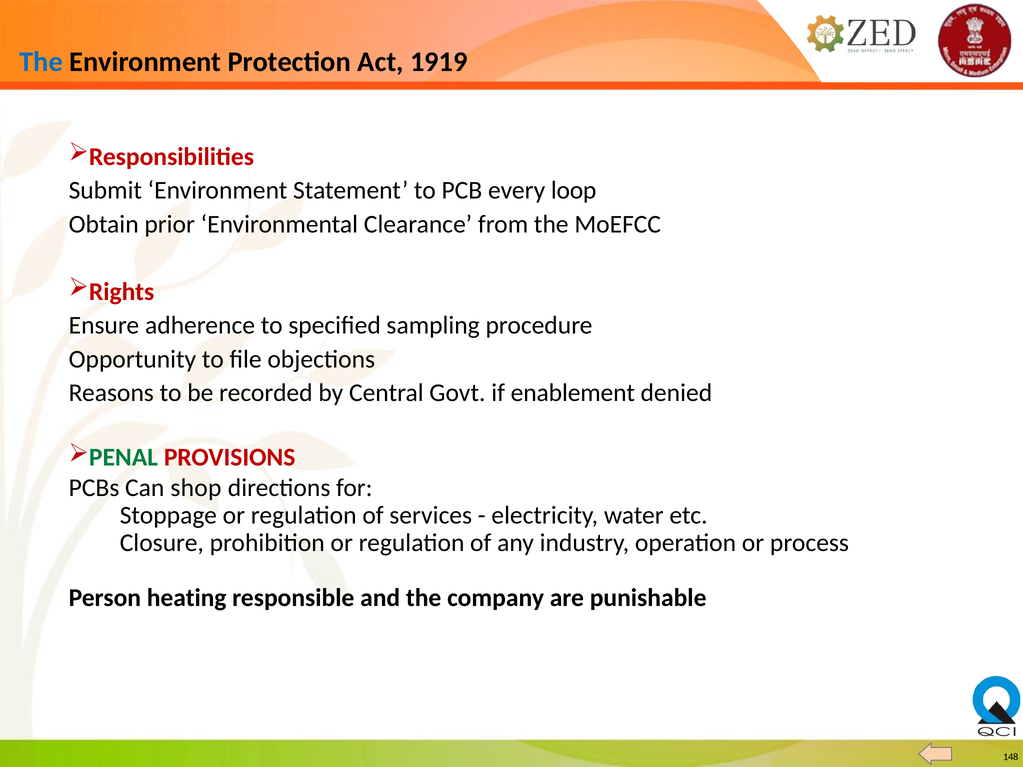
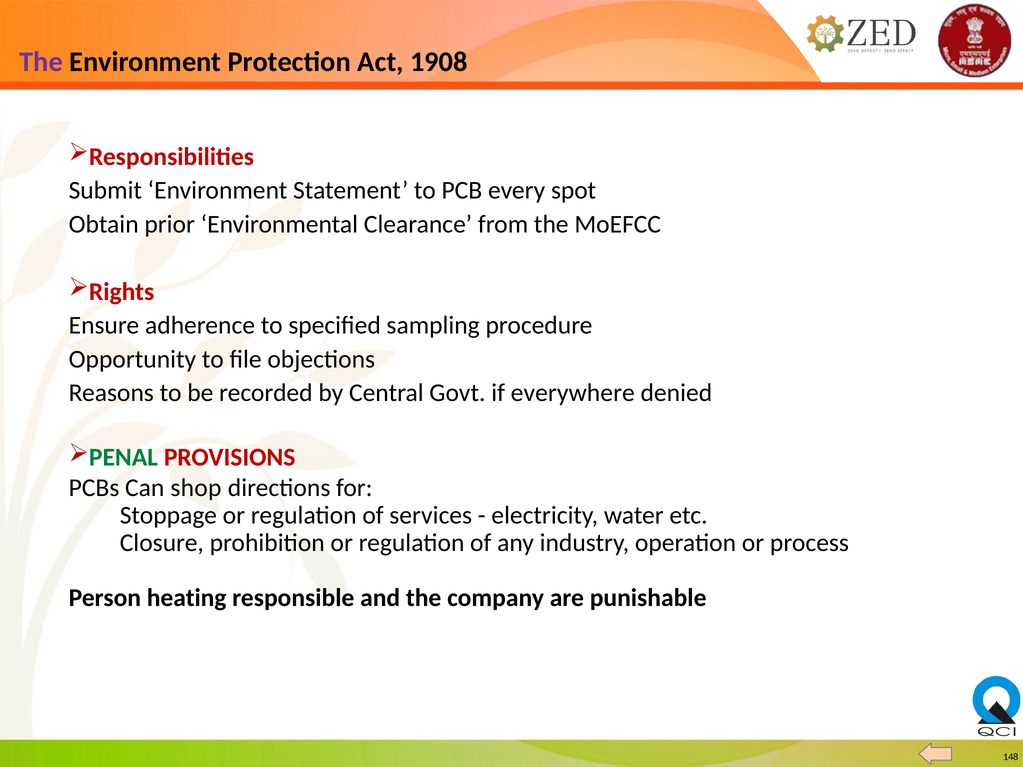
The colour: blue -> purple (41, 62)
1919: 1919 -> 1908 (439, 62)
loop: loop -> spot (574, 191)
enablement: enablement -> everywhere (573, 393)
